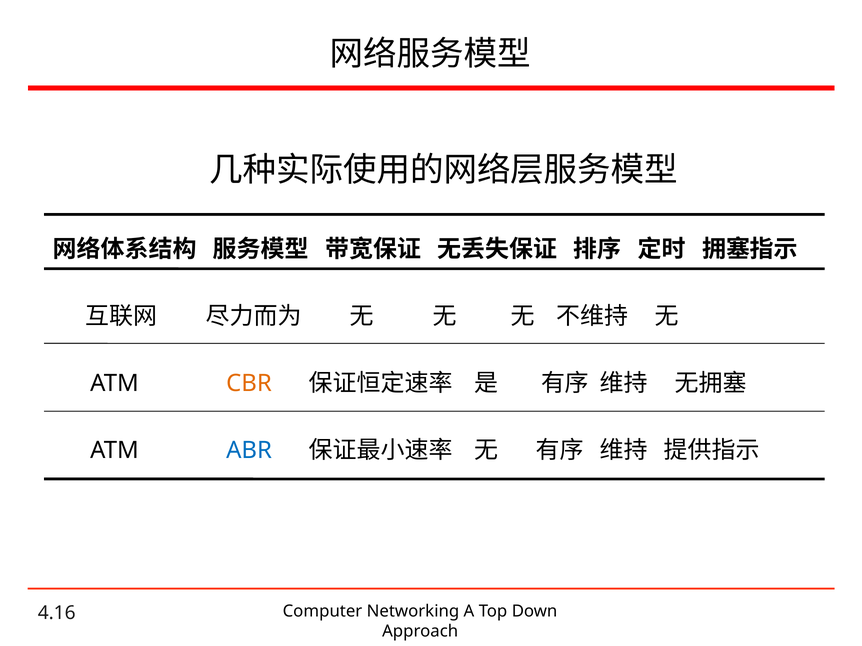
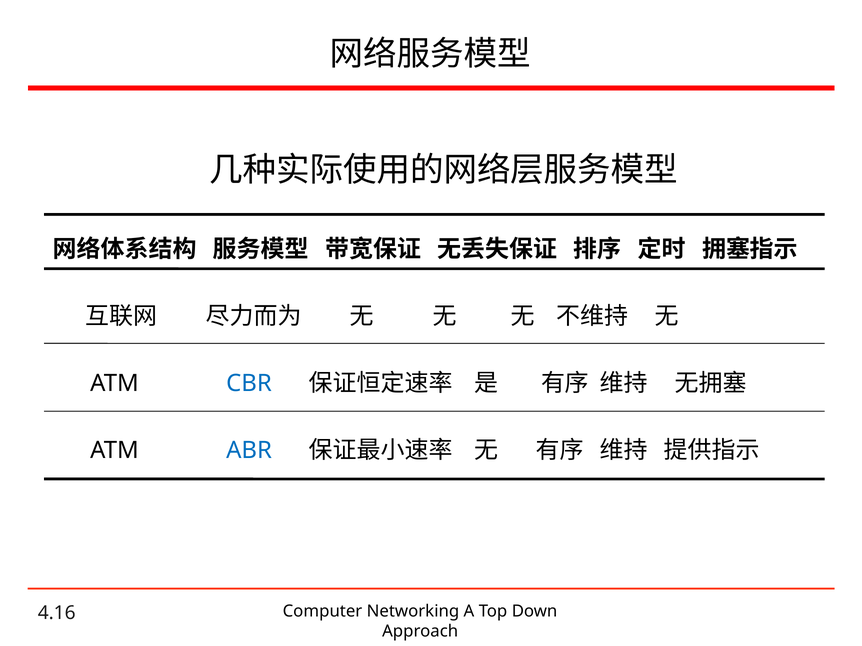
CBR colour: orange -> blue (249, 383)
